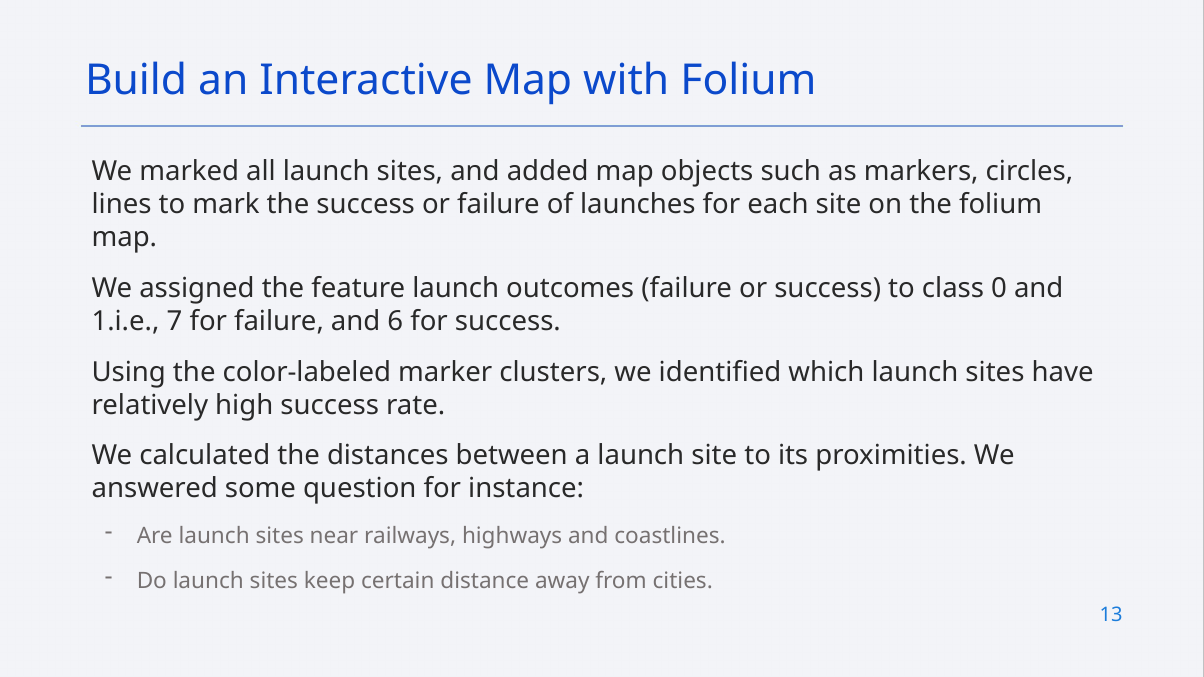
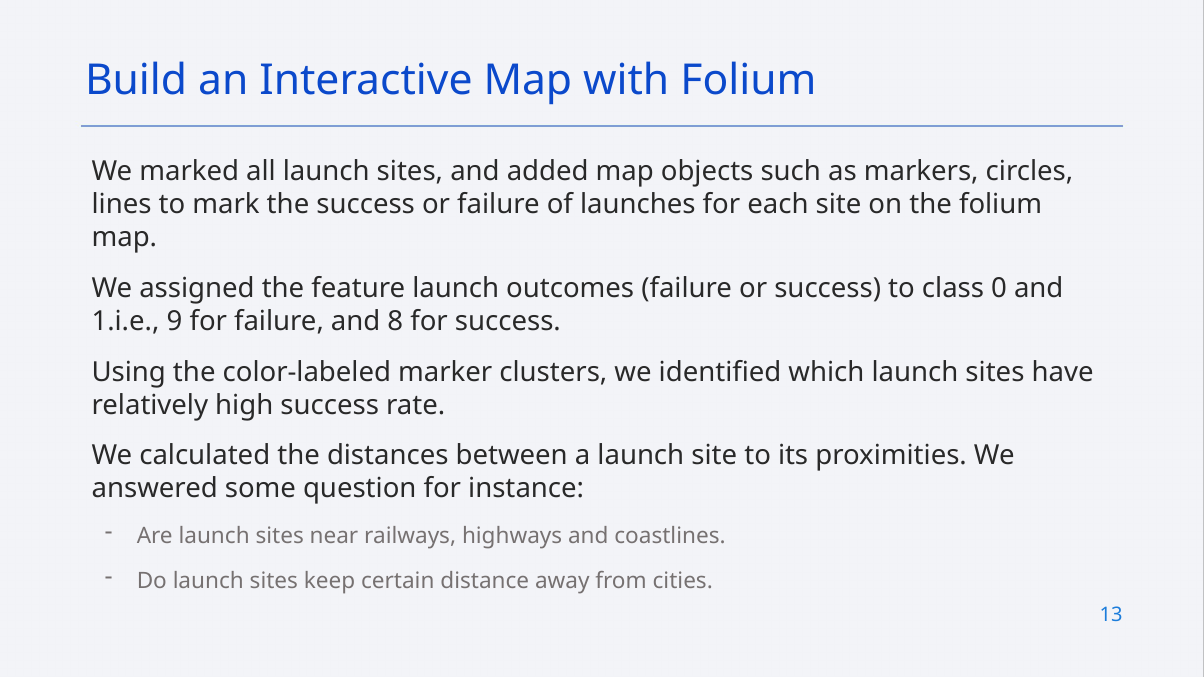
7: 7 -> 9 (174, 322)
6: 6 -> 8 (395, 322)
